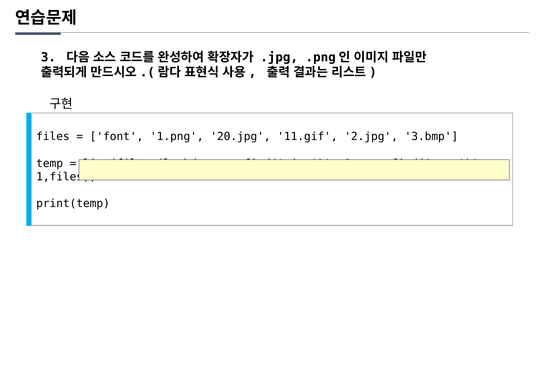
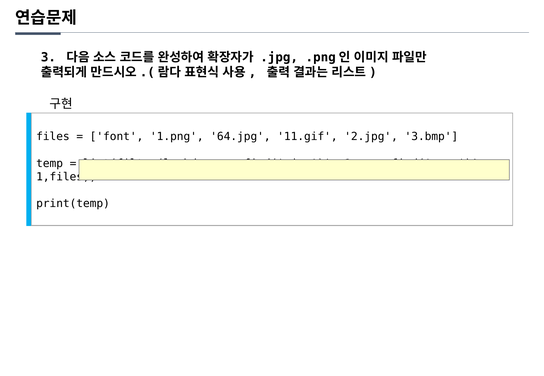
20.jpg: 20.jpg -> 64.jpg (240, 137)
